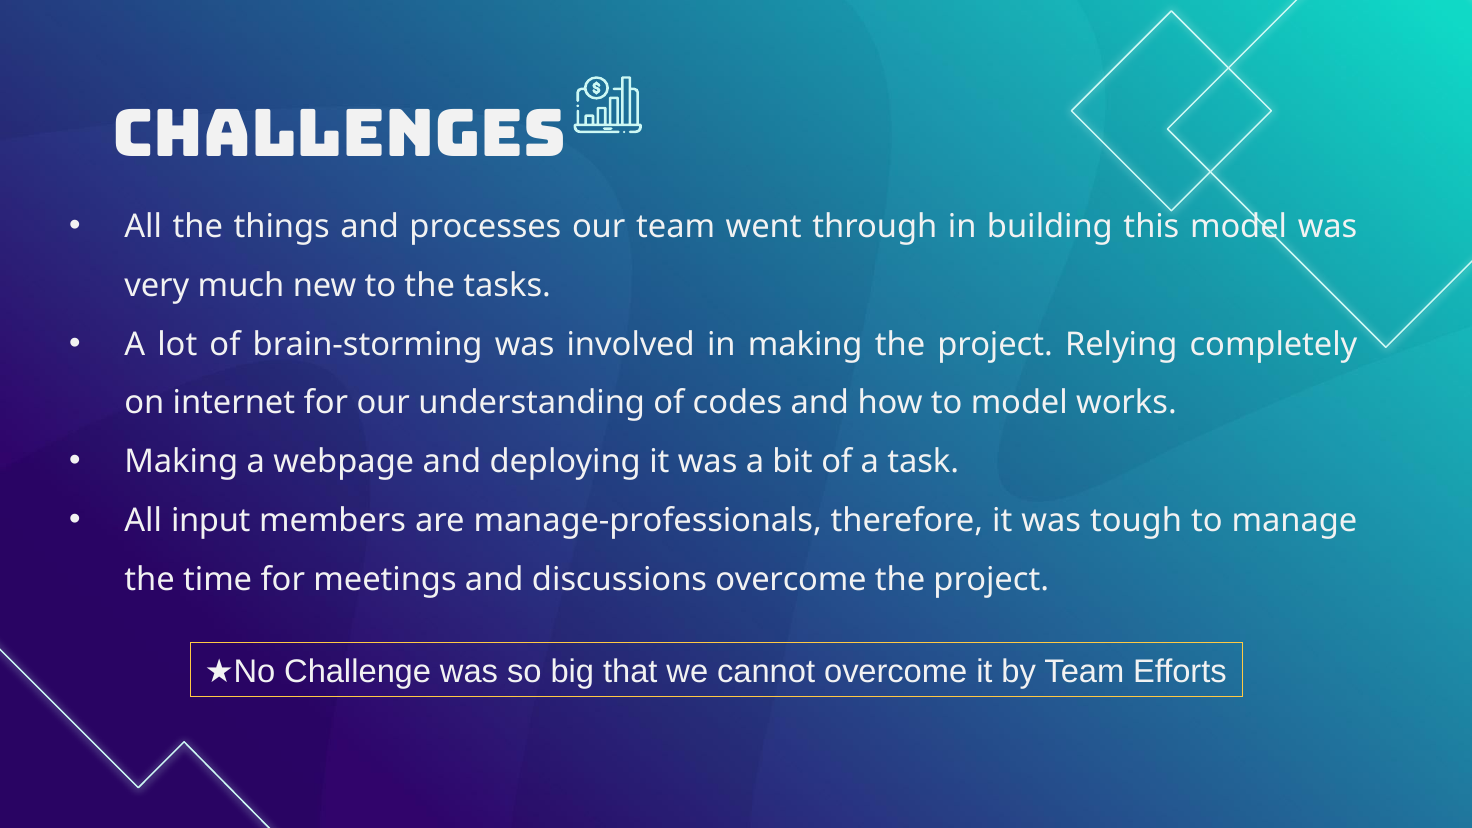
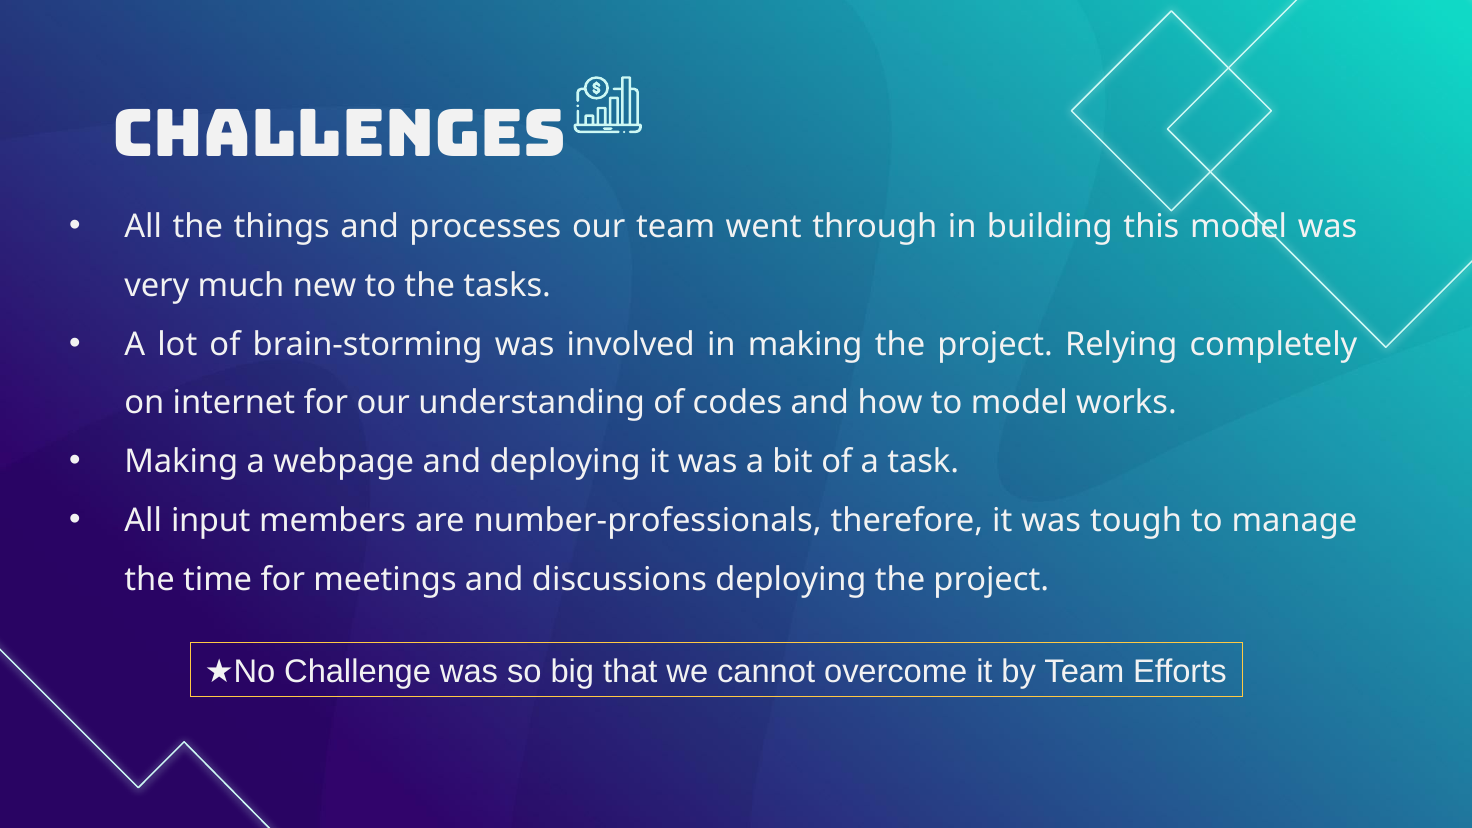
manage-professionals: manage-professionals -> number-professionals (648, 521)
discussions overcome: overcome -> deploying (791, 579)
